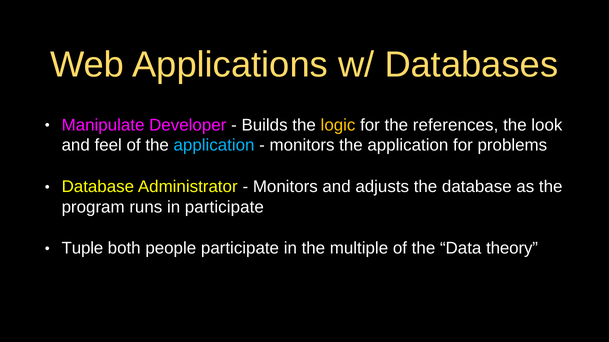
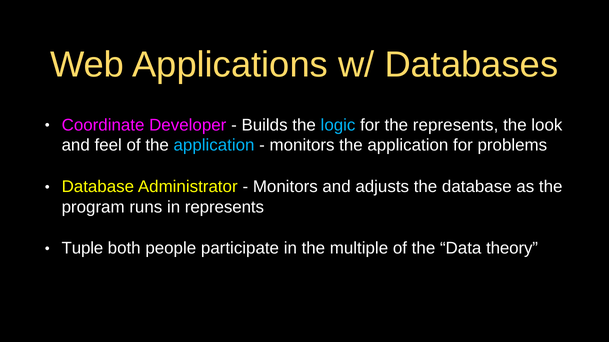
Manipulate: Manipulate -> Coordinate (103, 125)
logic colour: yellow -> light blue (338, 125)
the references: references -> represents (456, 125)
in participate: participate -> represents (224, 207)
